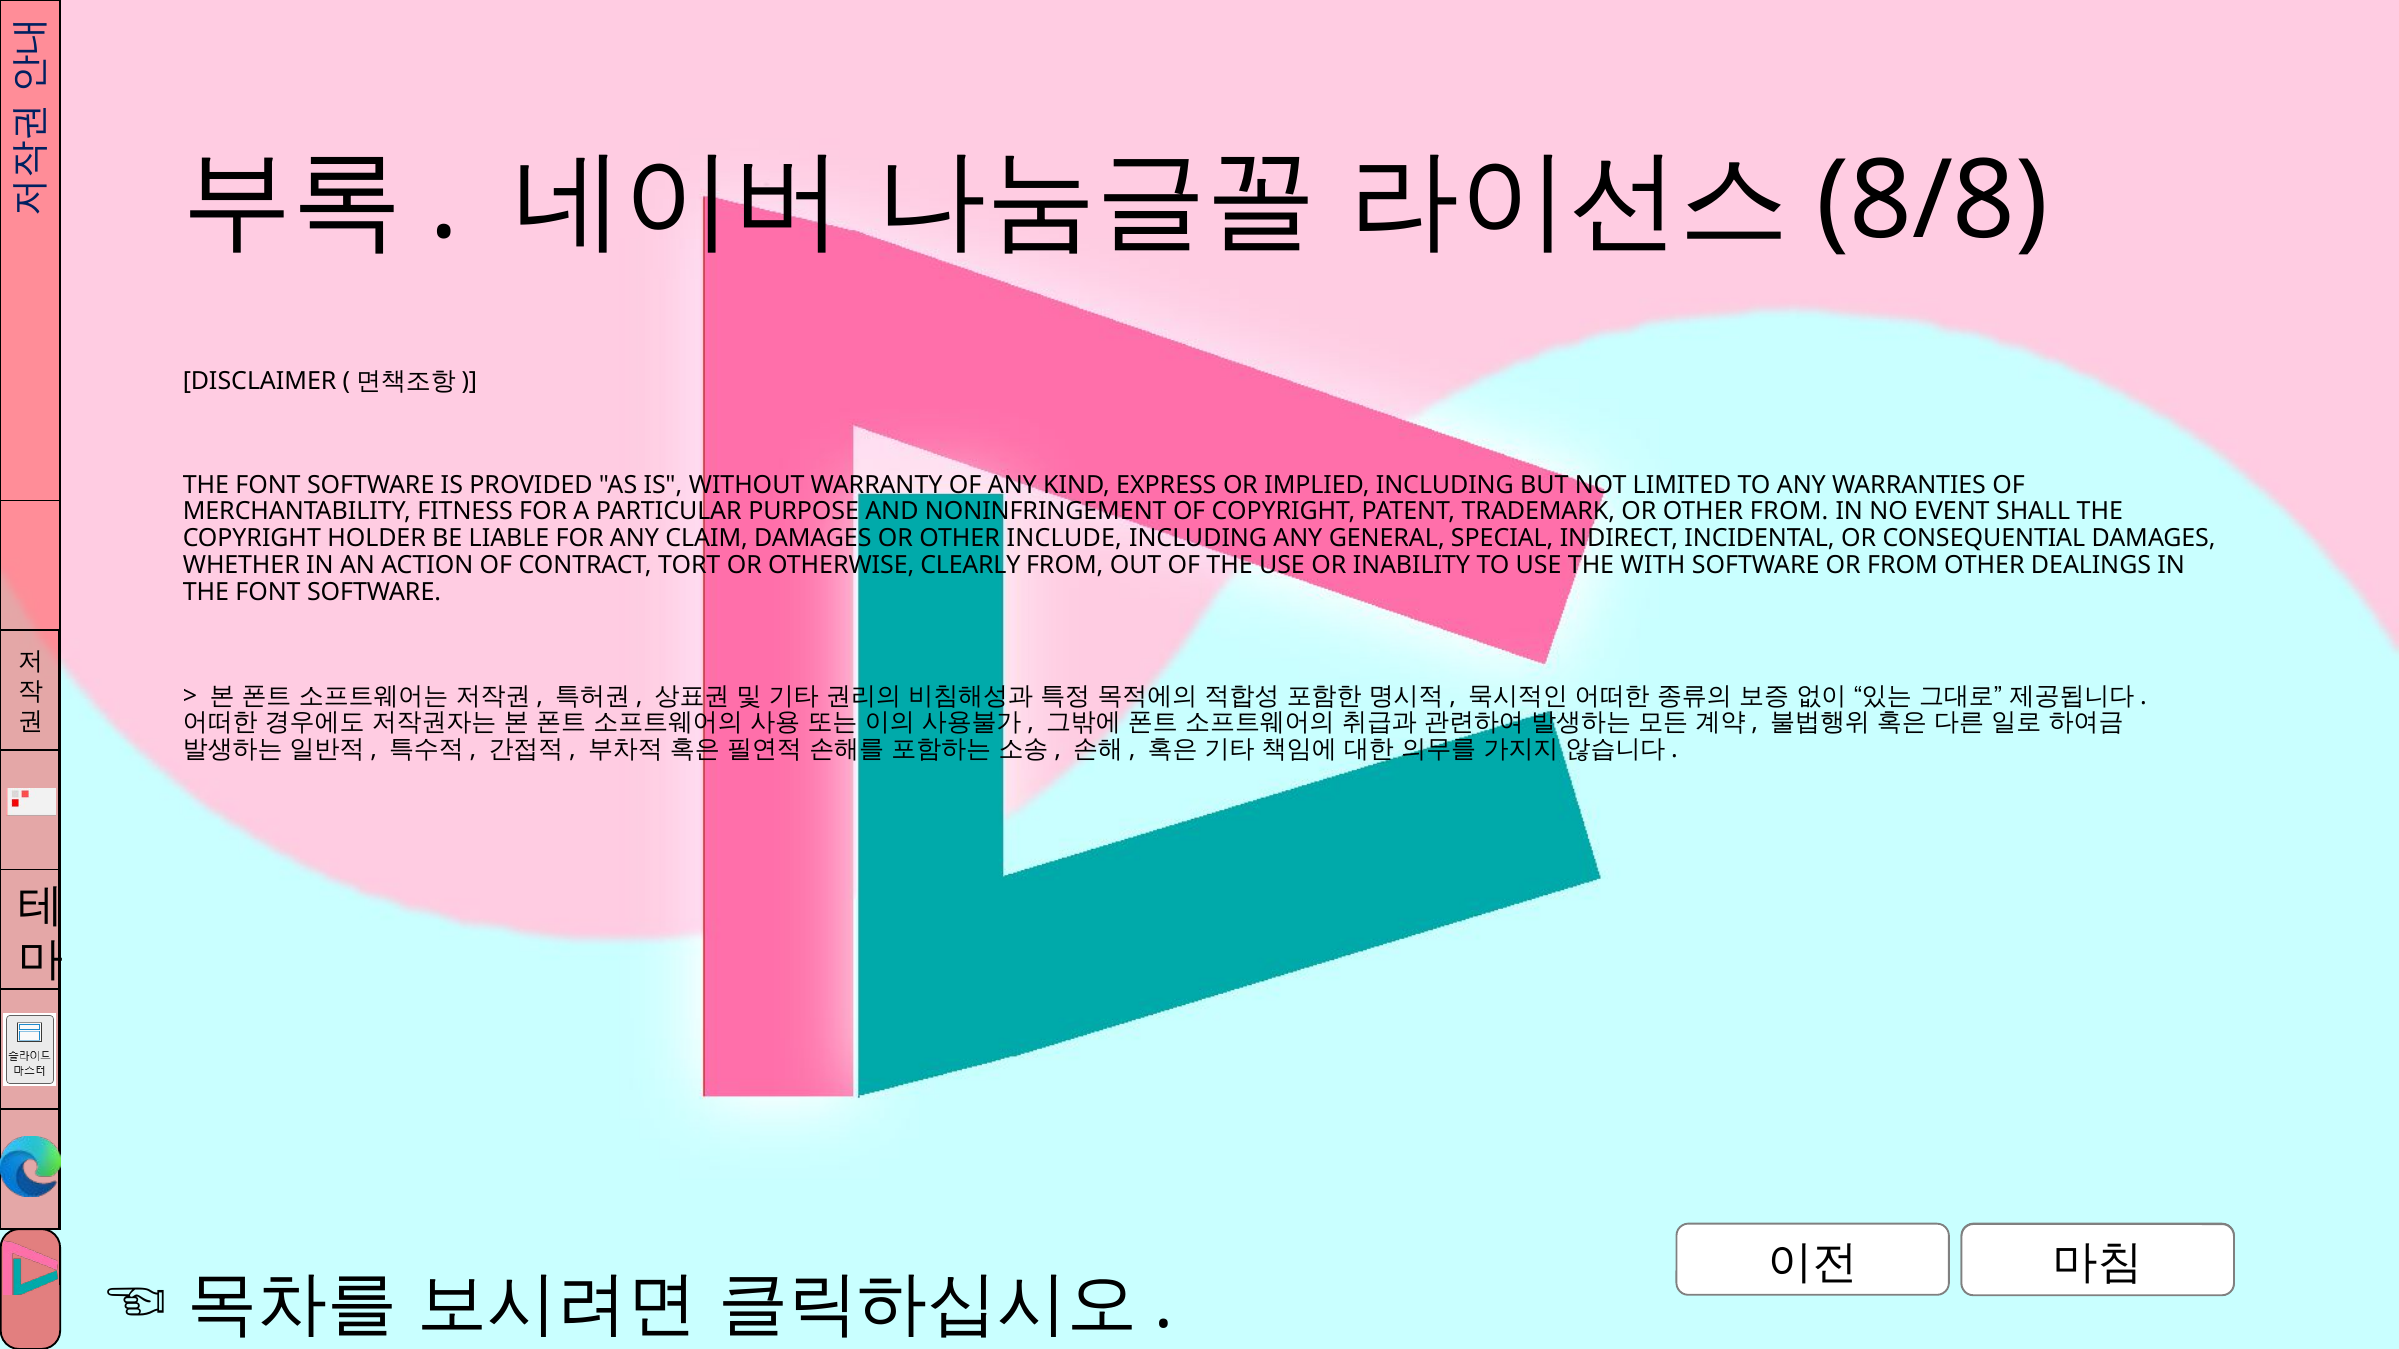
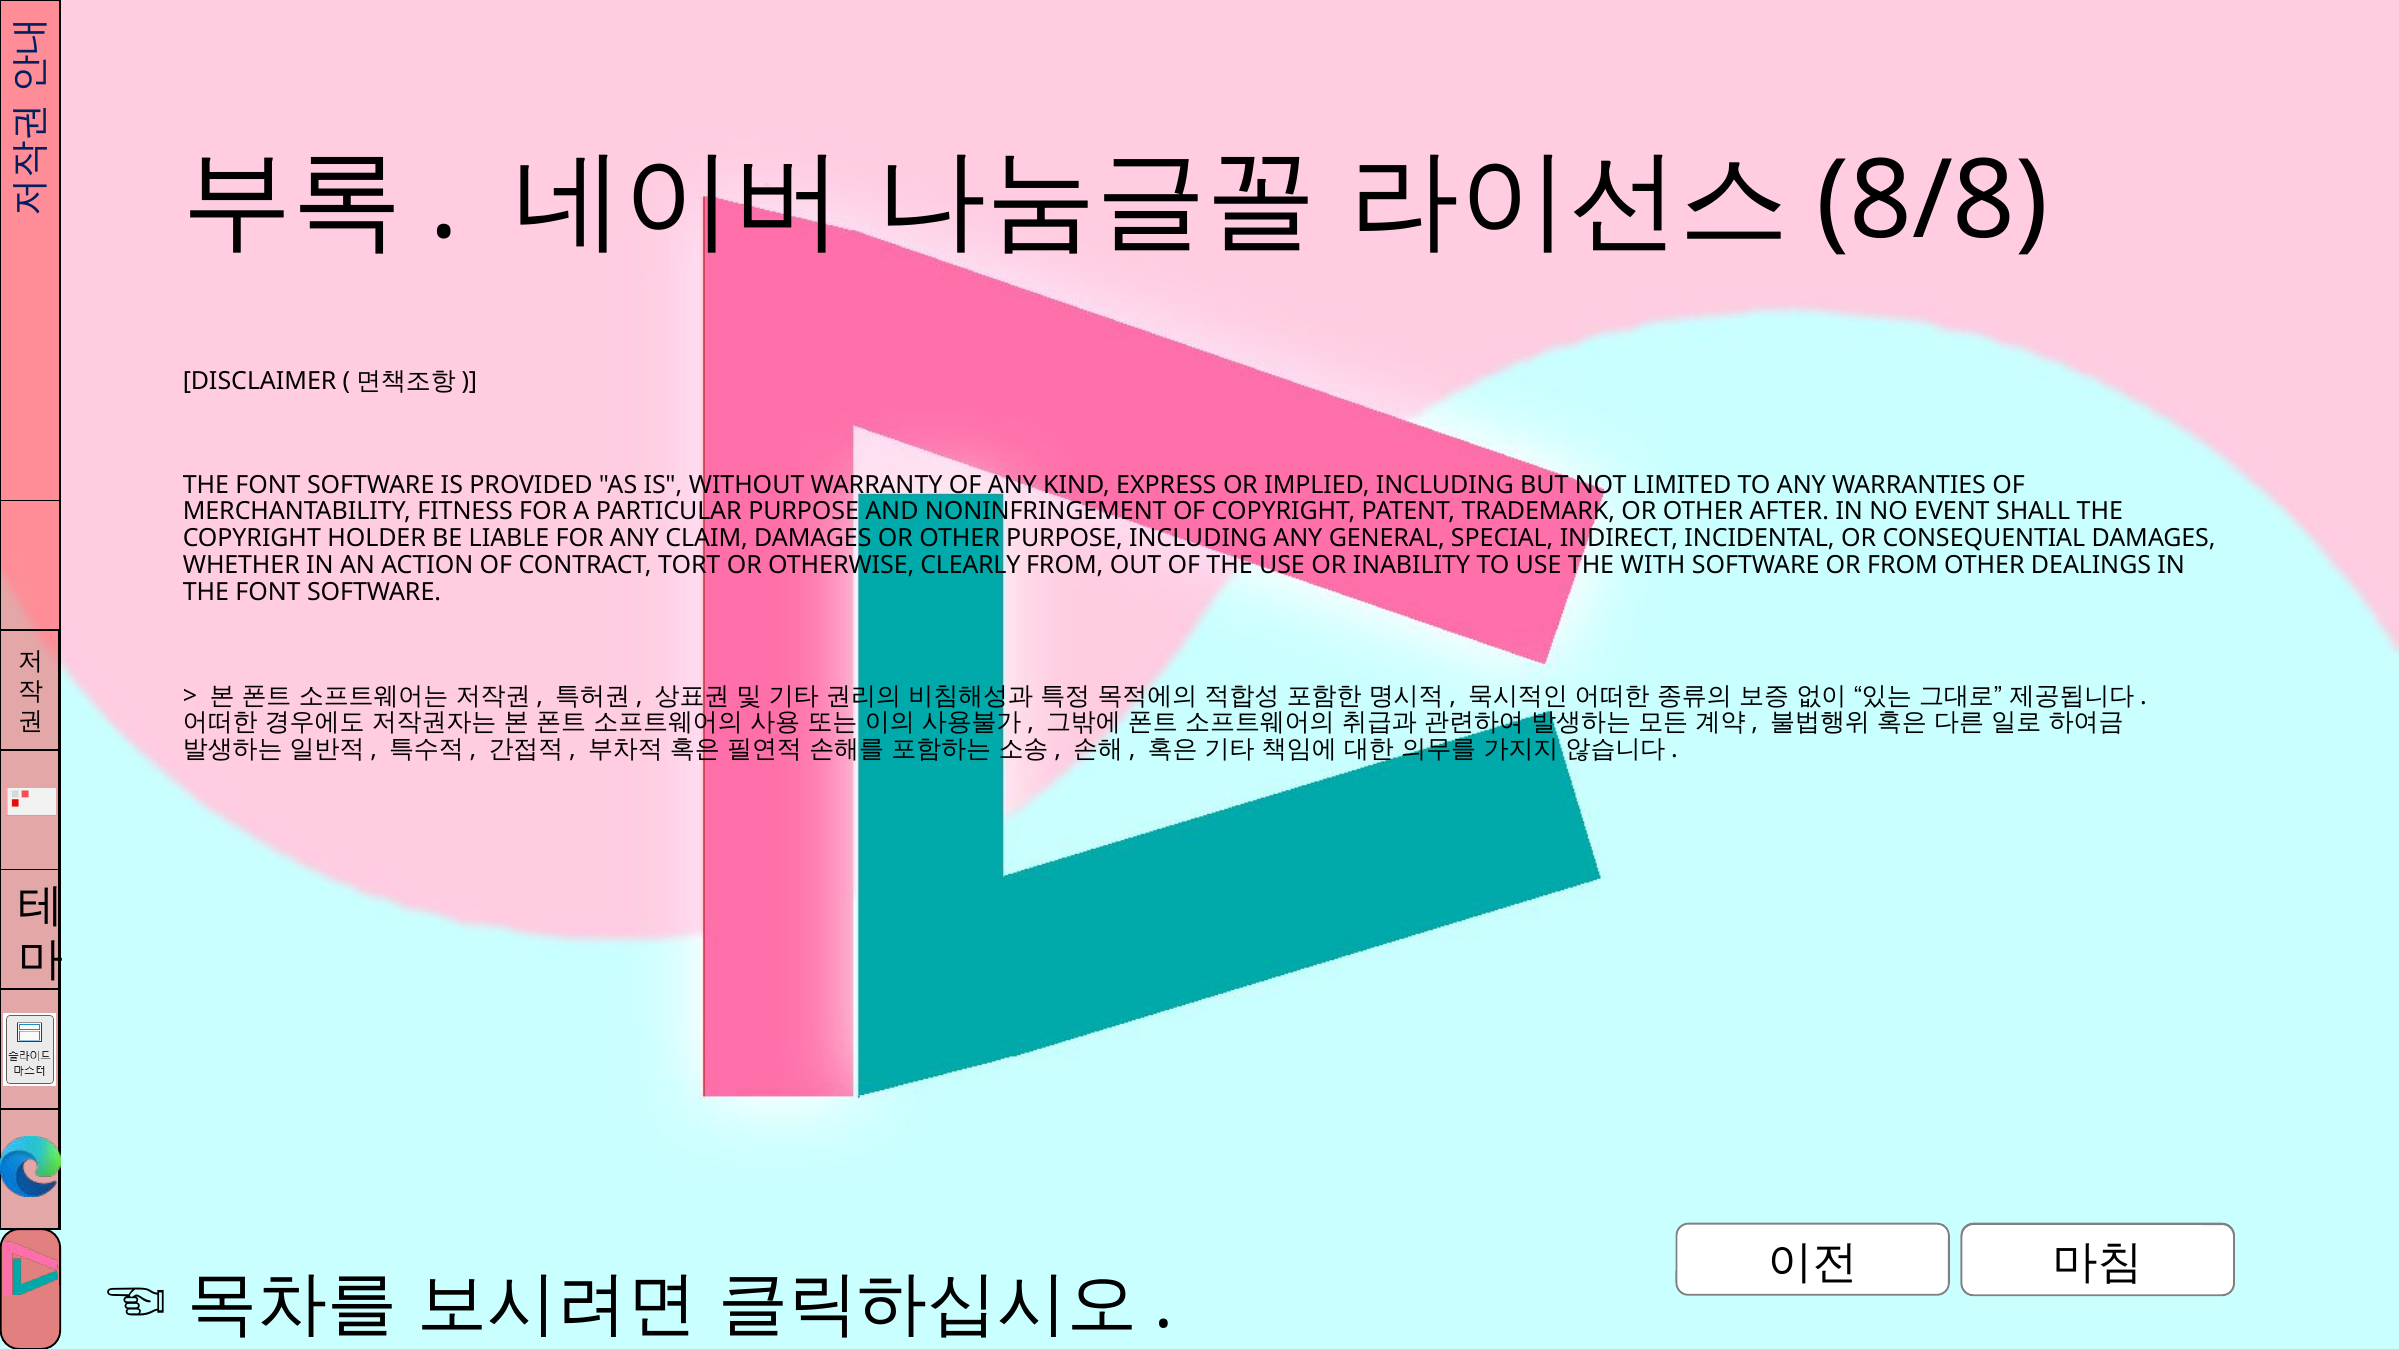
OTHER FROM: FROM -> AFTER (1789, 512)
OTHER INCLUDE: INCLUDE -> PURPOSE (1065, 539)
